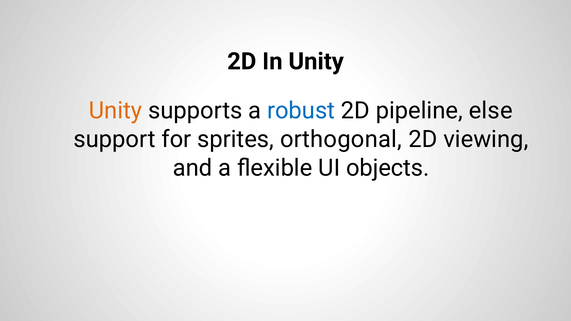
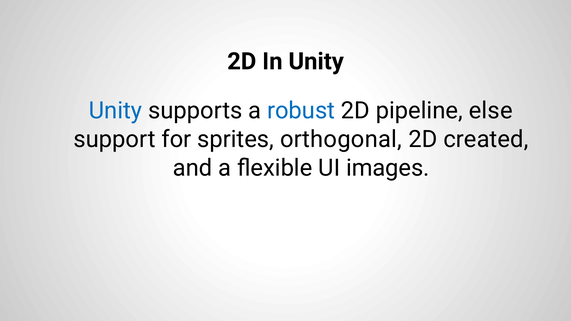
Unity colour: orange -> blue (116, 111)
viewing: viewing -> created (486, 139)
objects: objects -> images (388, 168)
